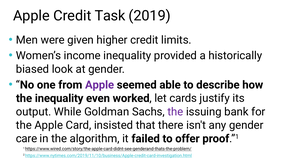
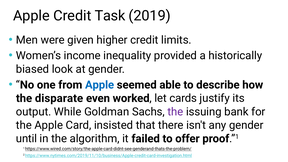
Apple colour: purple -> blue (100, 85)
the inequality: inequality -> disparate (59, 98)
care: care -> until (26, 139)
